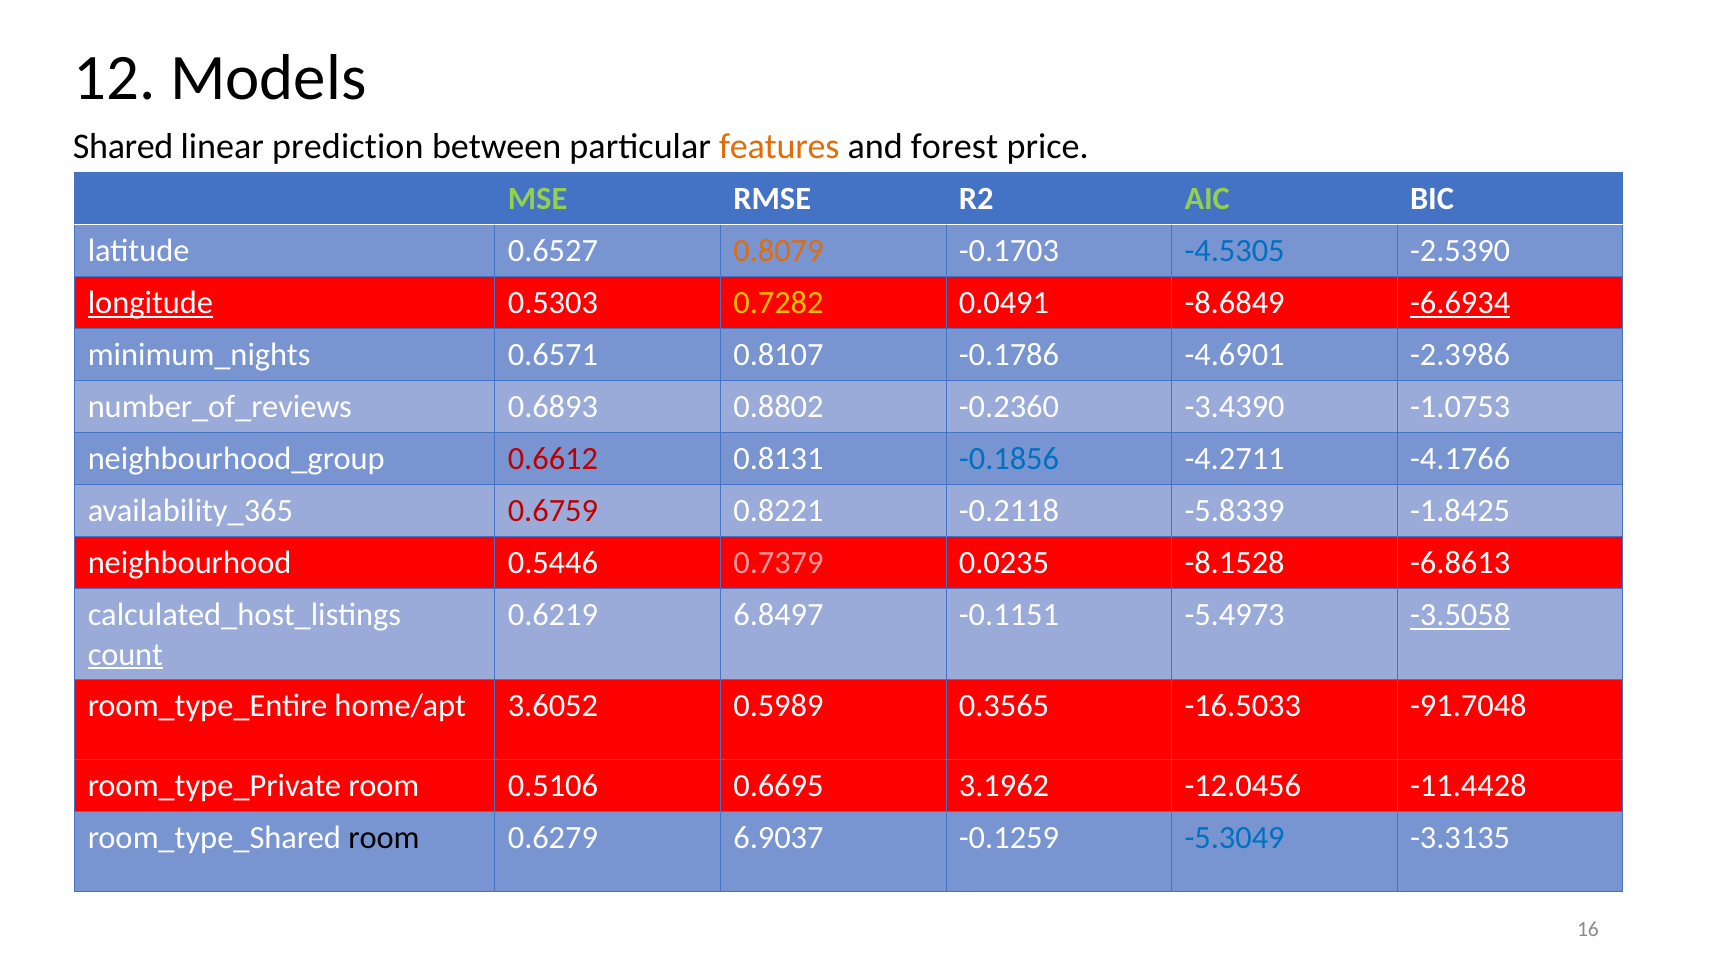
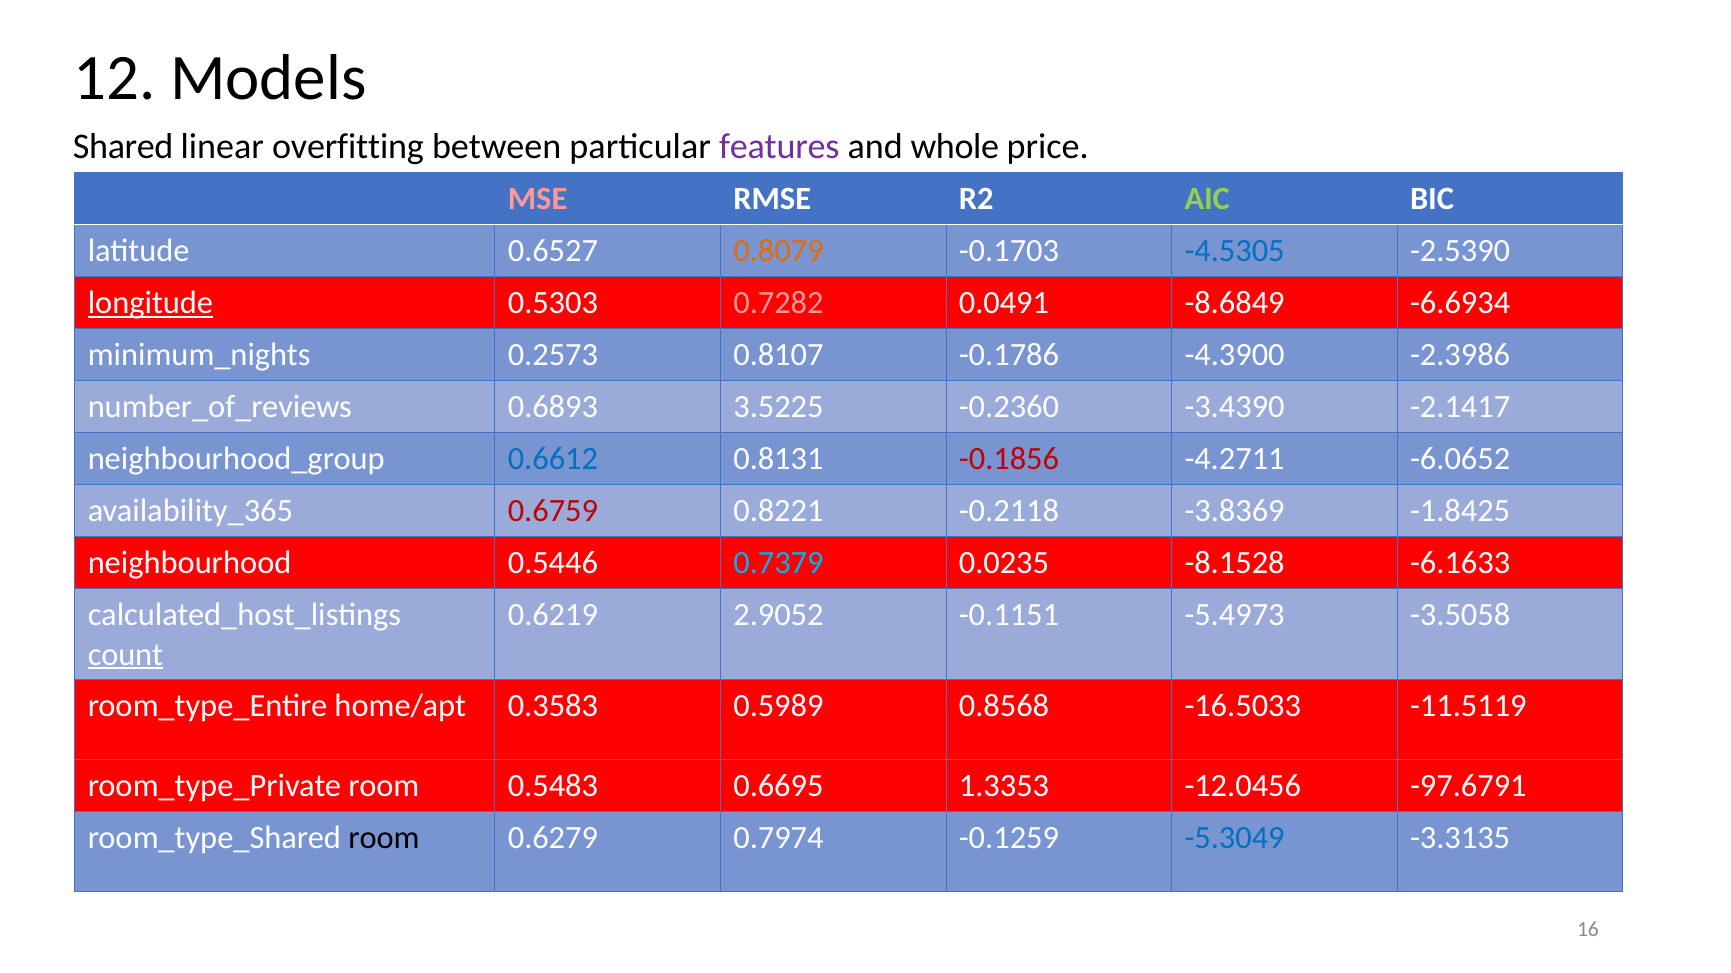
prediction: prediction -> overfitting (348, 146)
features colour: orange -> purple (779, 146)
forest: forest -> whole (955, 146)
MSE colour: light green -> pink (538, 199)
0.7282 colour: yellow -> pink (778, 303)
-6.6934 underline: present -> none (1460, 303)
0.6571: 0.6571 -> 0.2573 (553, 355)
-4.6901: -4.6901 -> -4.3900 (1235, 355)
0.8802: 0.8802 -> 3.5225 (778, 407)
-1.0753: -1.0753 -> -2.1417 (1460, 407)
0.6612 colour: red -> blue (553, 459)
-0.1856 colour: blue -> red (1009, 459)
-4.1766: -4.1766 -> -6.0652 (1460, 459)
-5.8339: -5.8339 -> -3.8369 (1235, 511)
0.7379 colour: pink -> light blue (778, 563)
-6.8613: -6.8613 -> -6.1633 (1460, 563)
6.8497: 6.8497 -> 2.9052 (778, 615)
-3.5058 underline: present -> none (1460, 615)
3.6052: 3.6052 -> 0.3583 (553, 706)
0.3565: 0.3565 -> 0.8568 (1004, 706)
-91.7048: -91.7048 -> -11.5119 (1468, 706)
0.5106: 0.5106 -> 0.5483 (553, 786)
3.1962: 3.1962 -> 1.3353 (1004, 786)
-11.4428: -11.4428 -> -97.6791 (1468, 786)
6.9037: 6.9037 -> 0.7974 (778, 838)
